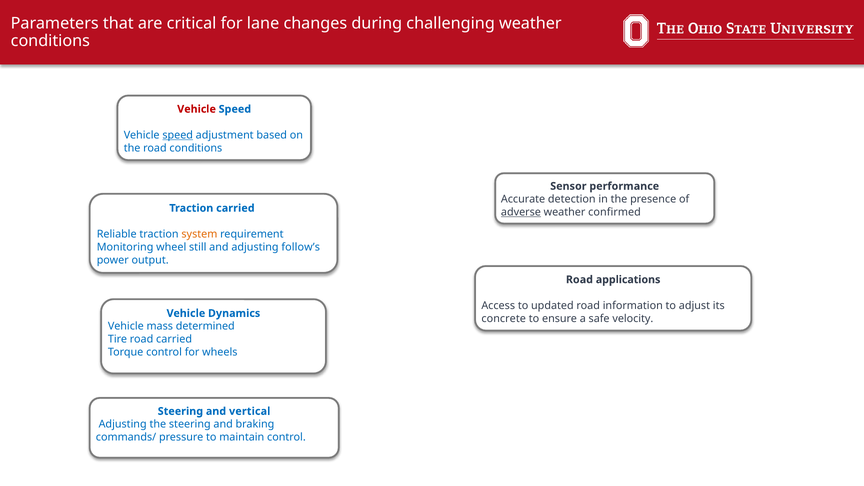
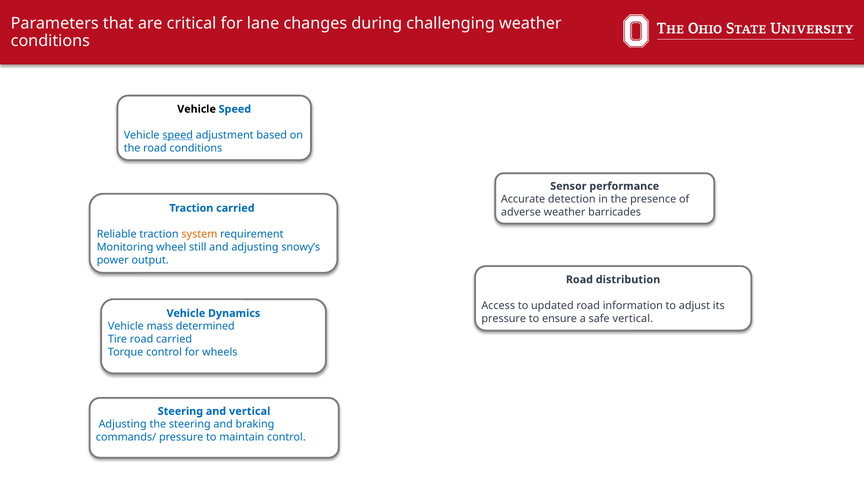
Vehicle colour: red -> black (197, 109)
adverse underline: present -> none (521, 212)
confirmed: confirmed -> barricades (615, 212)
follow’s: follow’s -> snowy’s (301, 247)
applications: applications -> distribution (628, 280)
concrete: concrete -> pressure (504, 318)
safe velocity: velocity -> vertical (633, 318)
